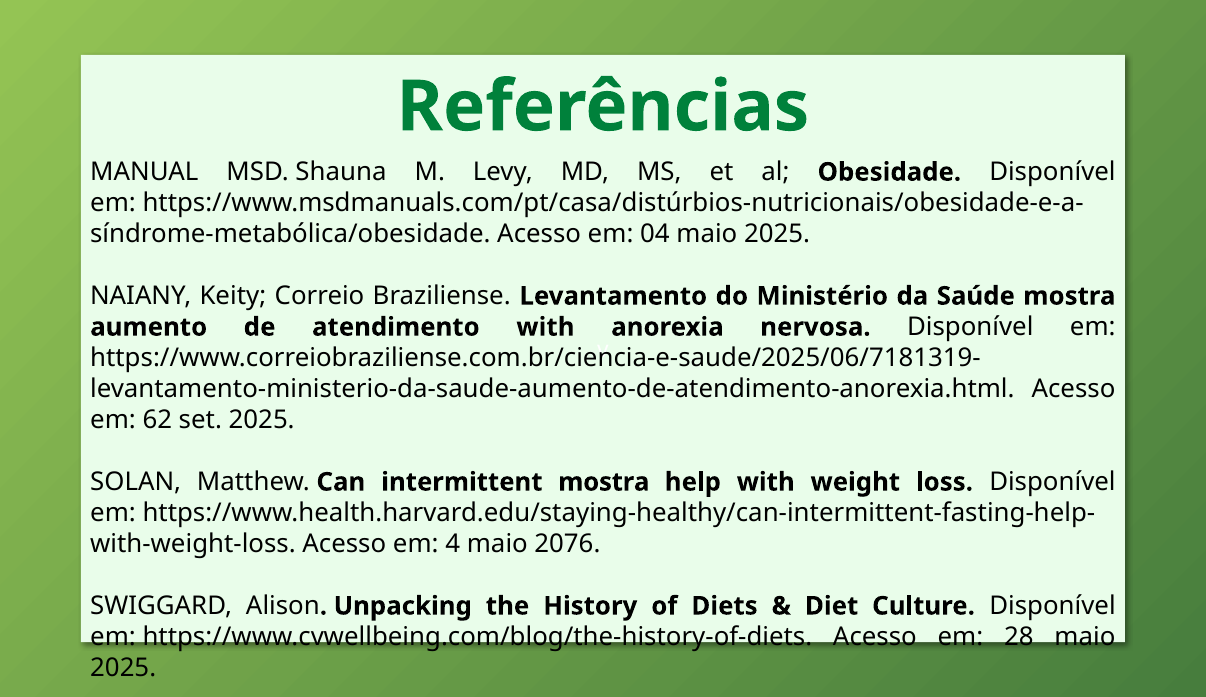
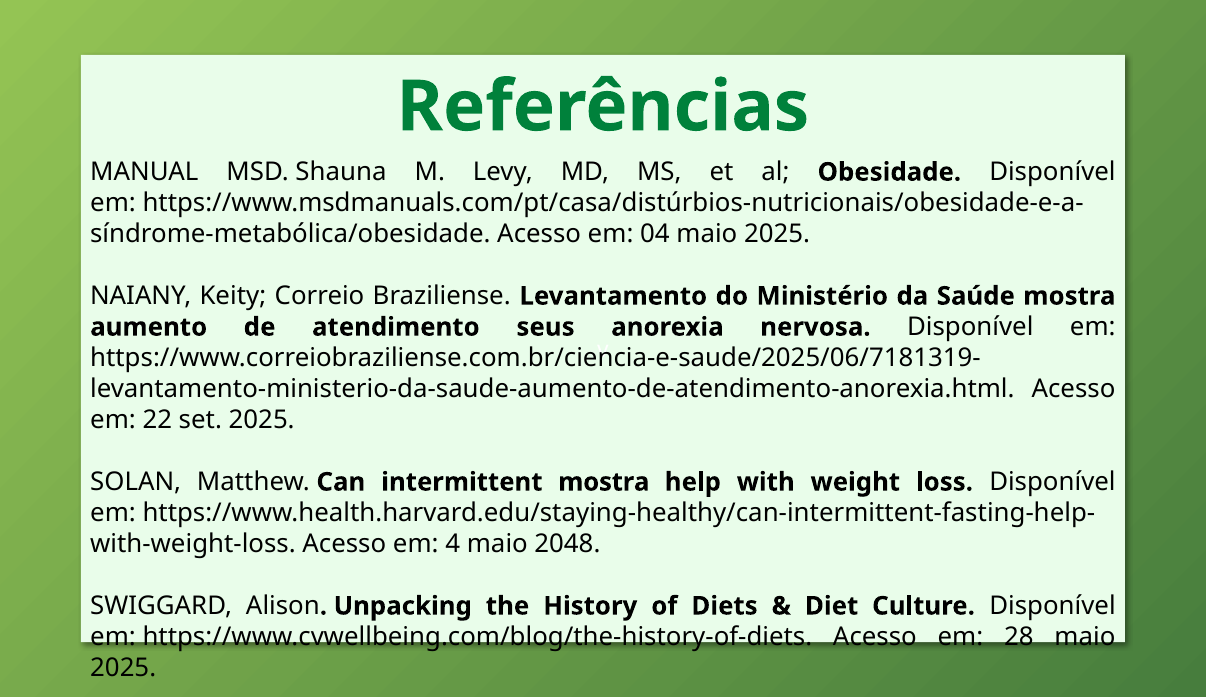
atendimento with: with -> seus (546, 327)
62: 62 -> 22 (157, 420)
2076: 2076 -> 2048 (567, 543)
